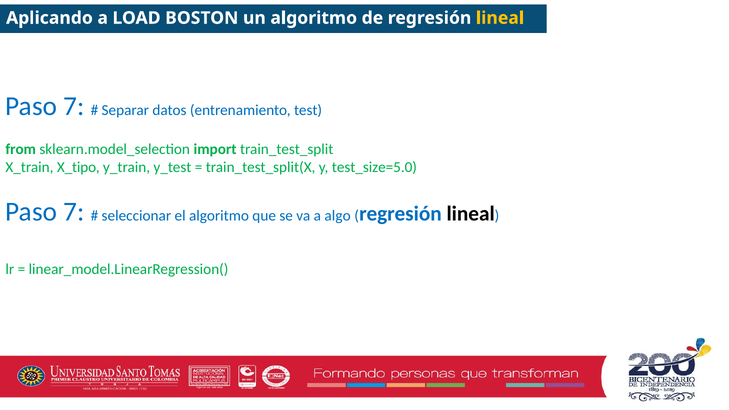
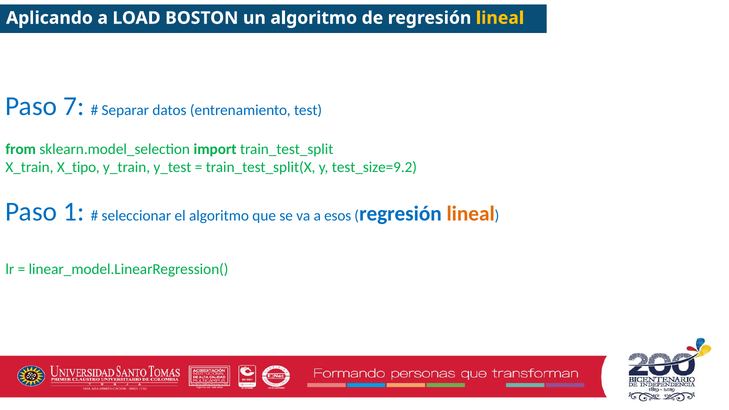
test_size=5.0: test_size=5.0 -> test_size=9.2 (374, 167)
7: 7 -> 1 (74, 212)
algo: algo -> esos (338, 216)
lineal colour: black -> orange (471, 214)
